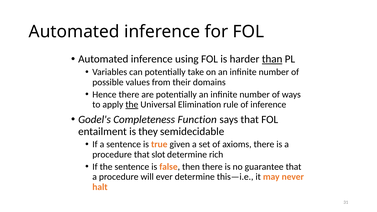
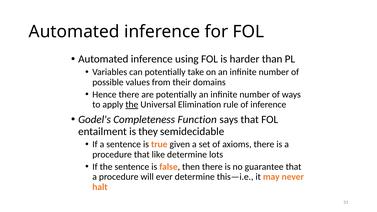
than underline: present -> none (272, 59)
slot: slot -> like (158, 155)
rich: rich -> lots (216, 155)
